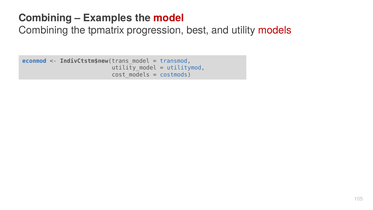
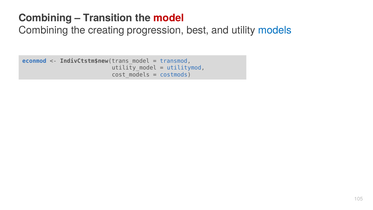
Examples: Examples -> Transition (108, 18)
tpmatrix: tpmatrix -> creating (106, 30)
models colour: red -> blue (275, 30)
